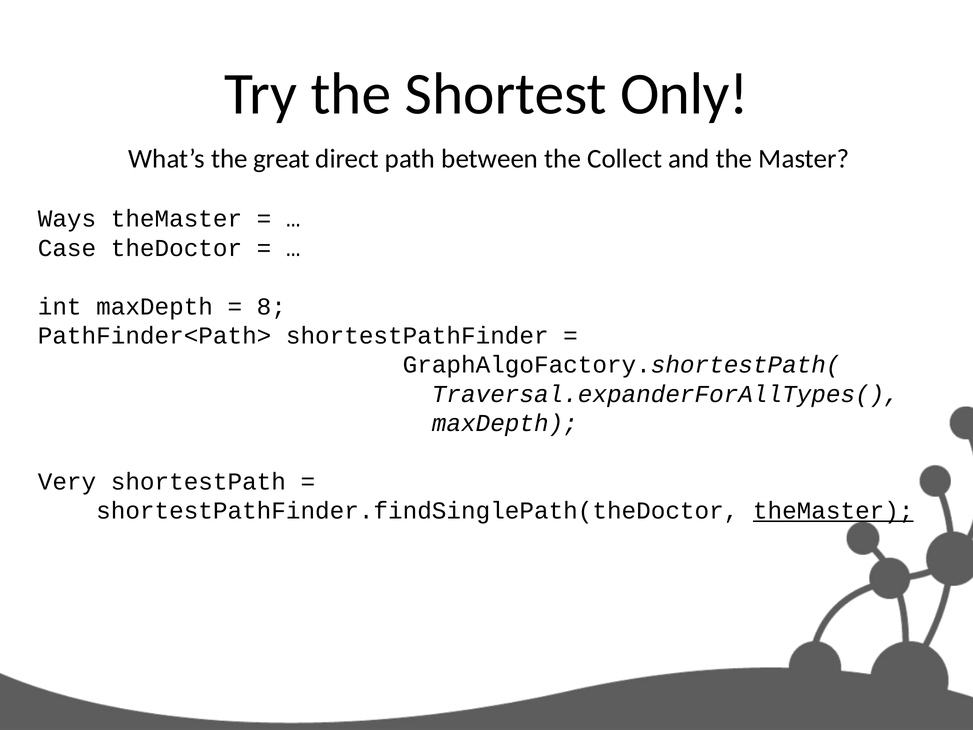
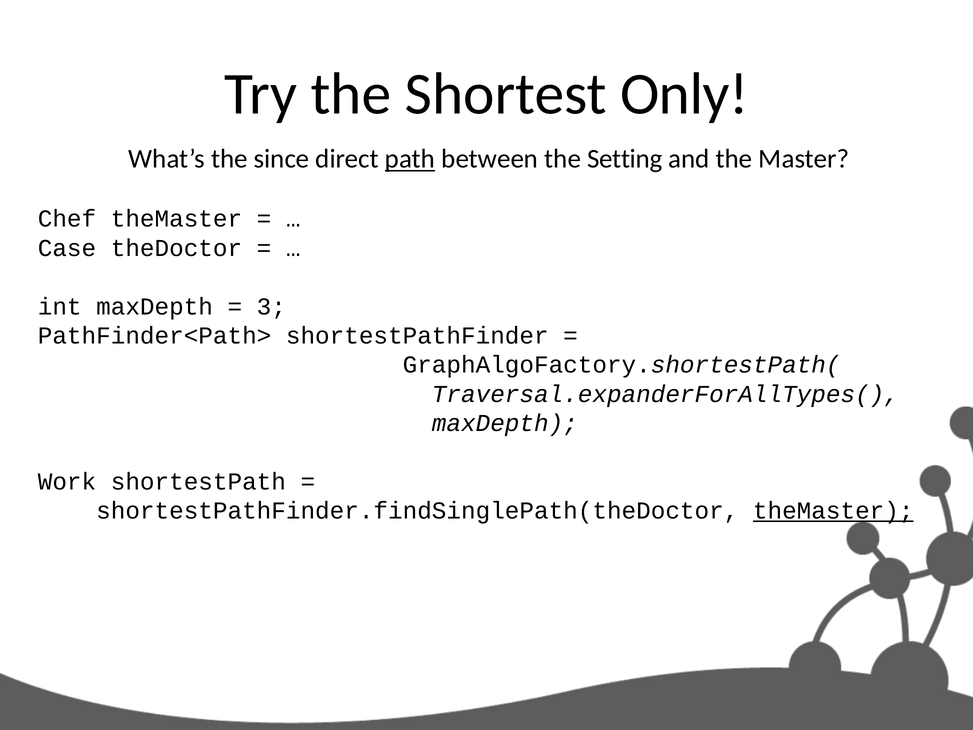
great: great -> since (282, 159)
path underline: none -> present (410, 159)
Collect: Collect -> Setting (625, 159)
Ways: Ways -> Chef (67, 219)
8: 8 -> 3 (271, 306)
Very: Very -> Work (67, 482)
